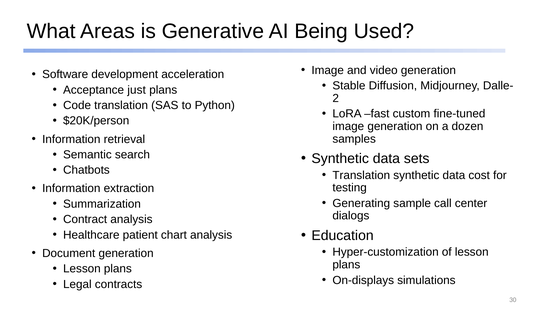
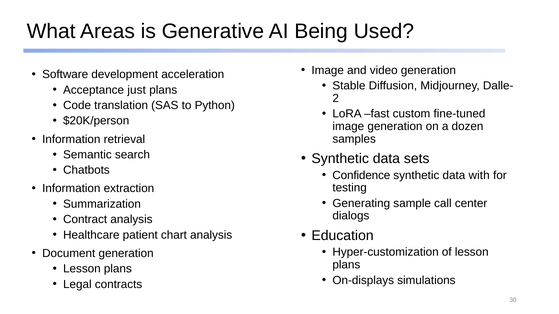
Translation: Translation -> Confidence (361, 175)
cost: cost -> with (479, 175)
